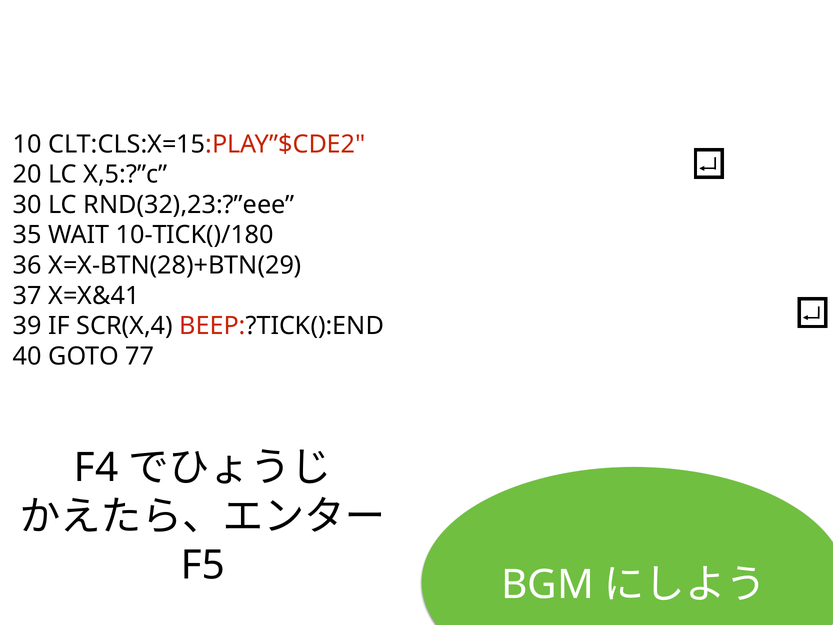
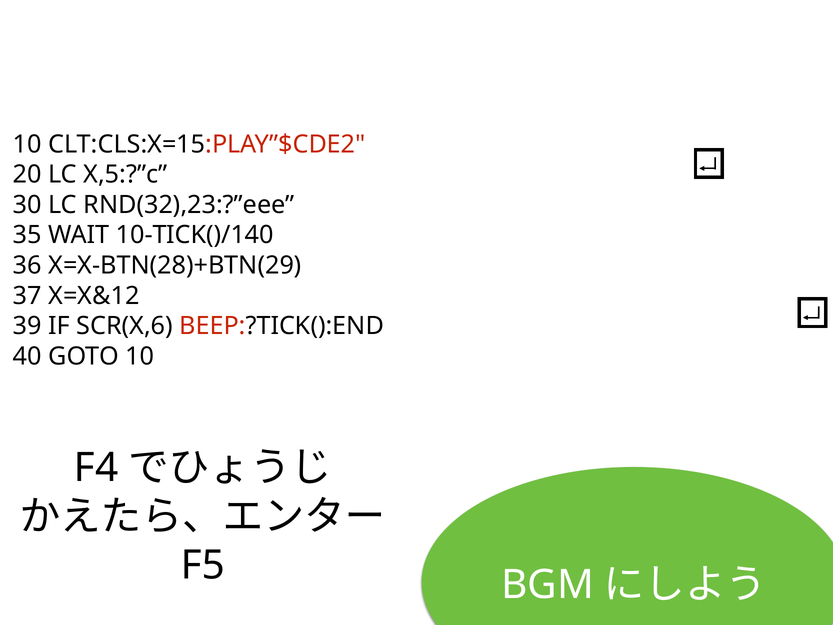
10-TICK()/180: 10-TICK()/180 -> 10-TICK()/140 (195, 235)
X=X&41: X=X&41 -> X=X&12 (94, 296)
SCR(X,4: SCR(X,4 -> SCR(X,6 (125, 326)
GOTO 77: 77 -> 10 (140, 356)
